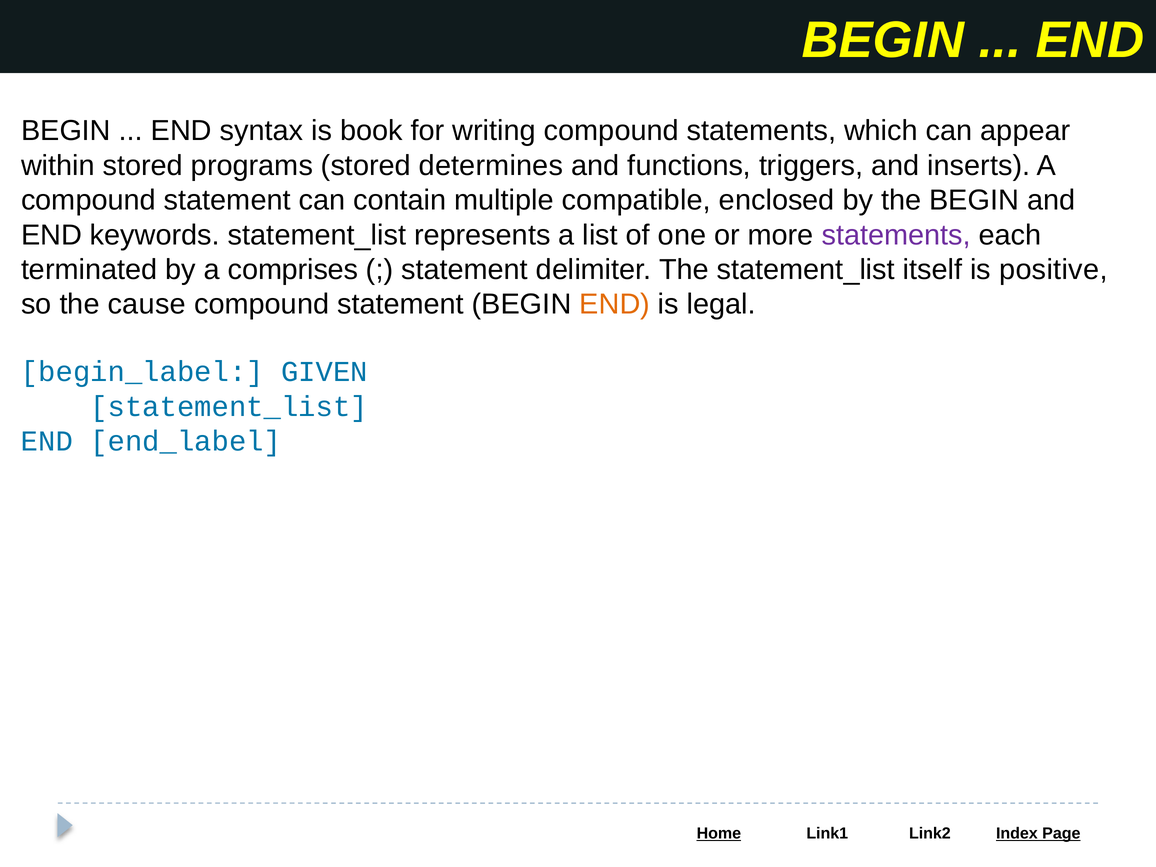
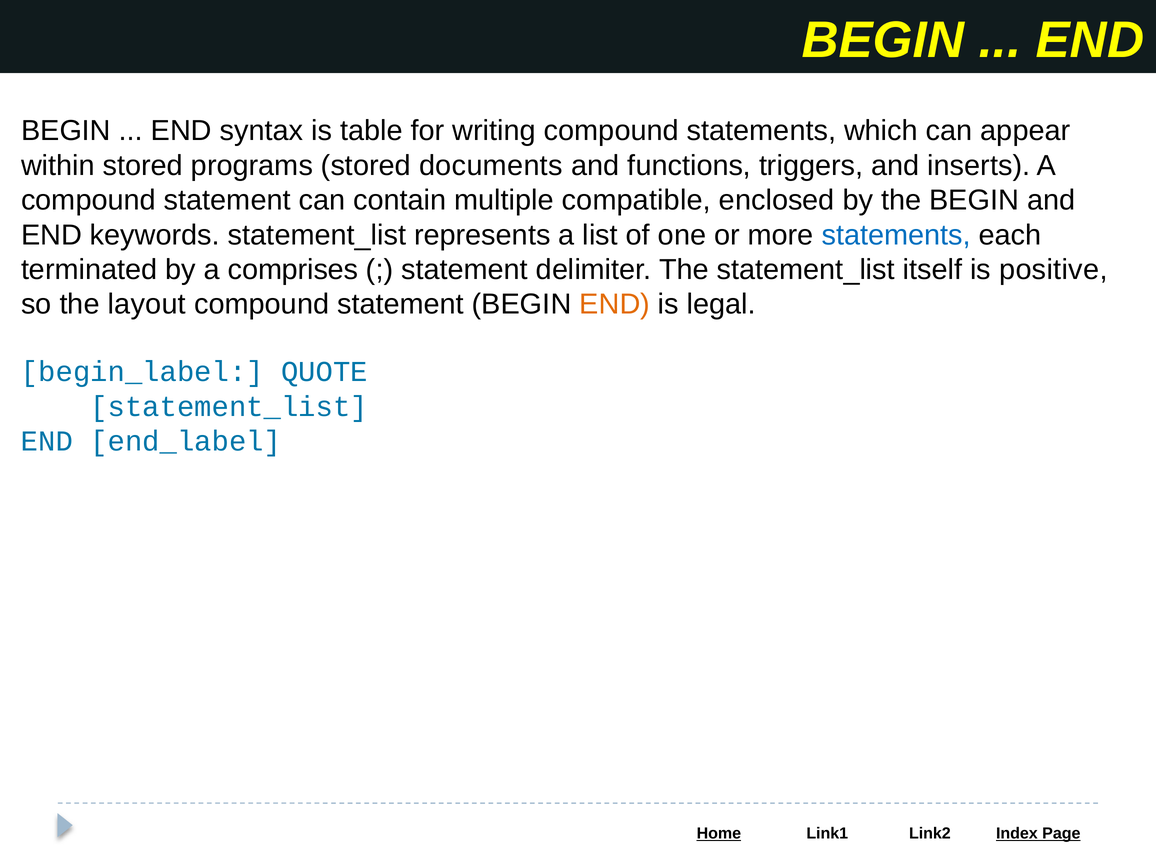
book: book -> table (371, 131)
determines: determines -> documents (491, 166)
statements colour: purple -> blue (896, 235)
cause: cause -> layout (147, 304)
GIVEN: GIVEN -> QUOTE (324, 372)
